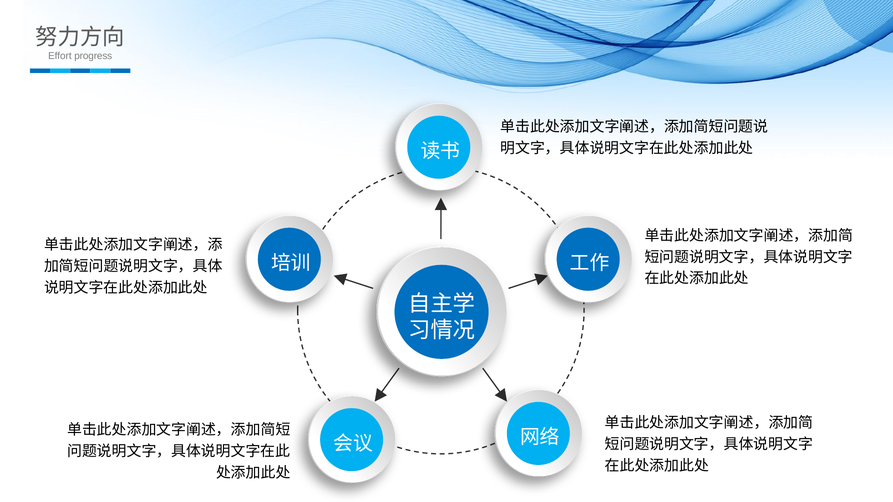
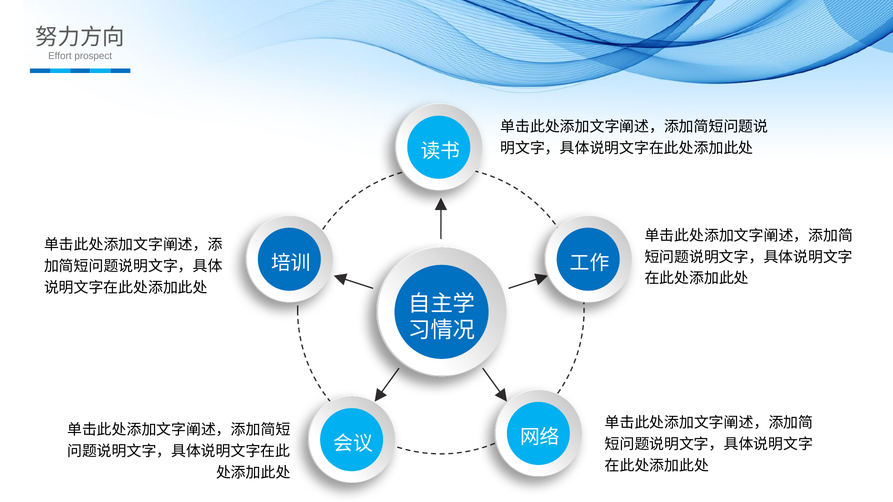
progress: progress -> prospect (93, 56)
